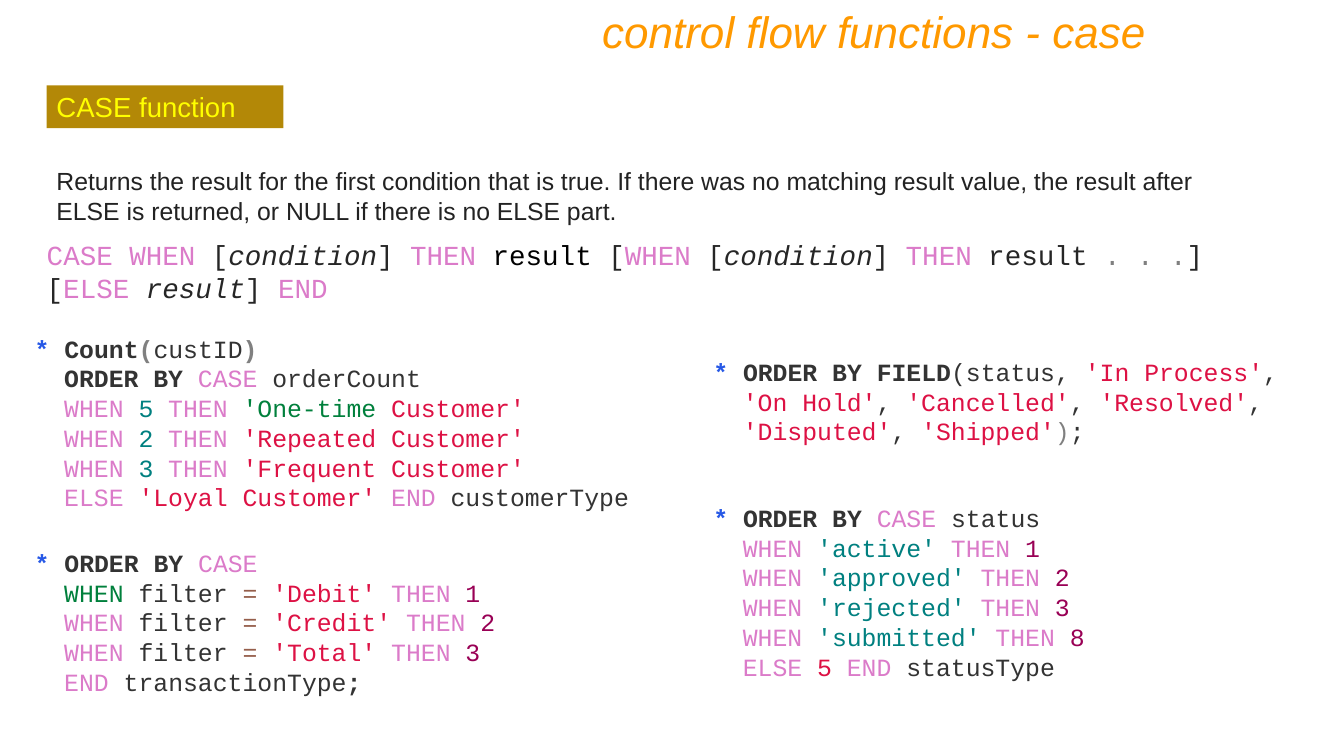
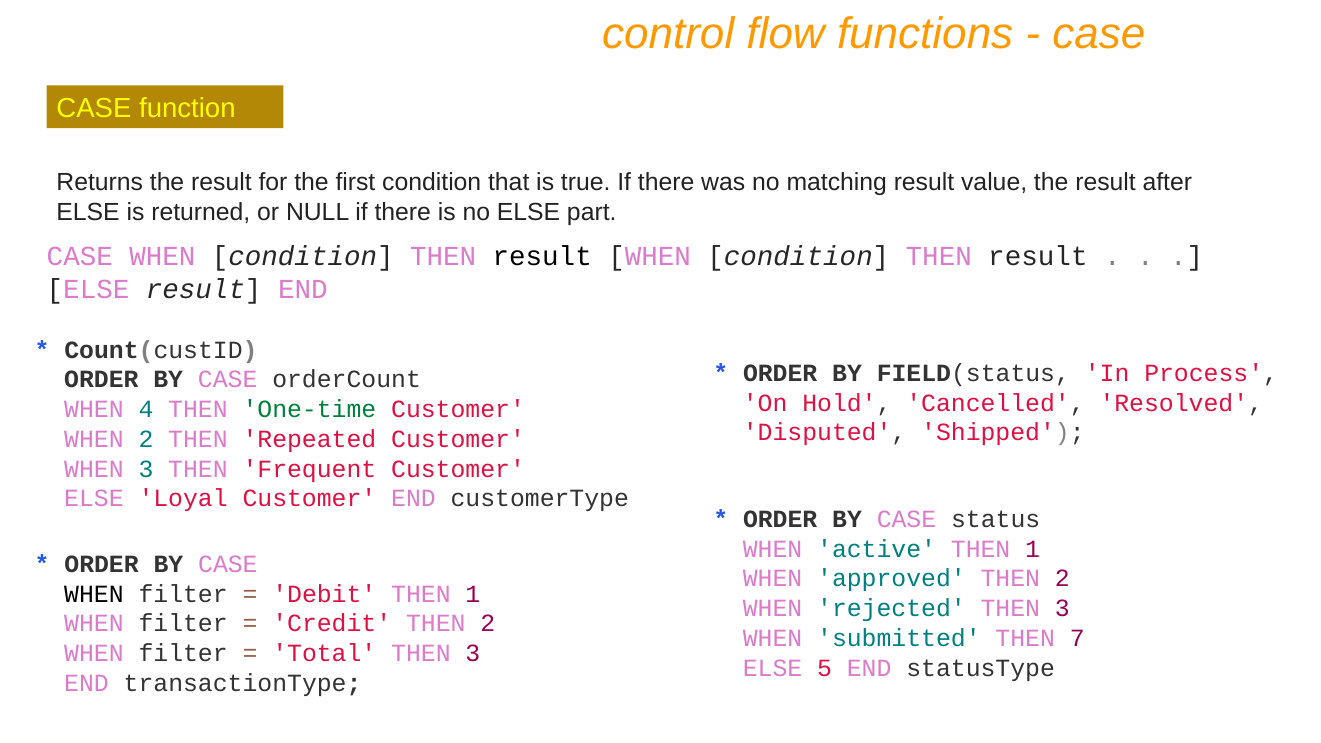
WHEN 5: 5 -> 4 (146, 409)
WHEN colour: green -> black (94, 594)
8: 8 -> 7 (1077, 638)
